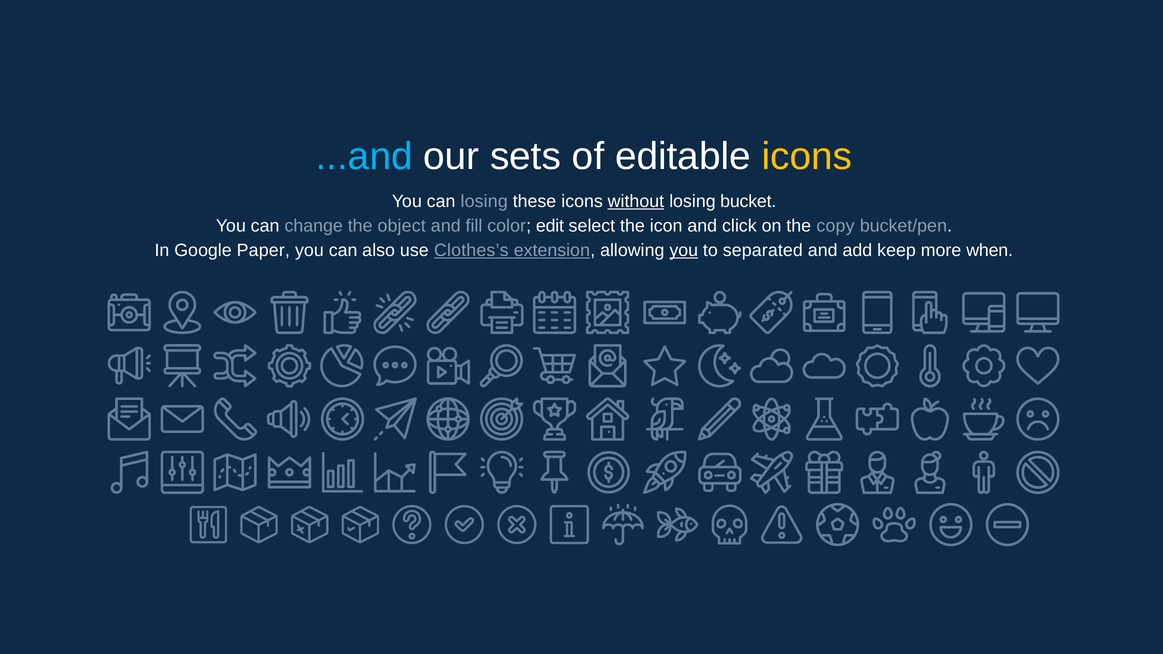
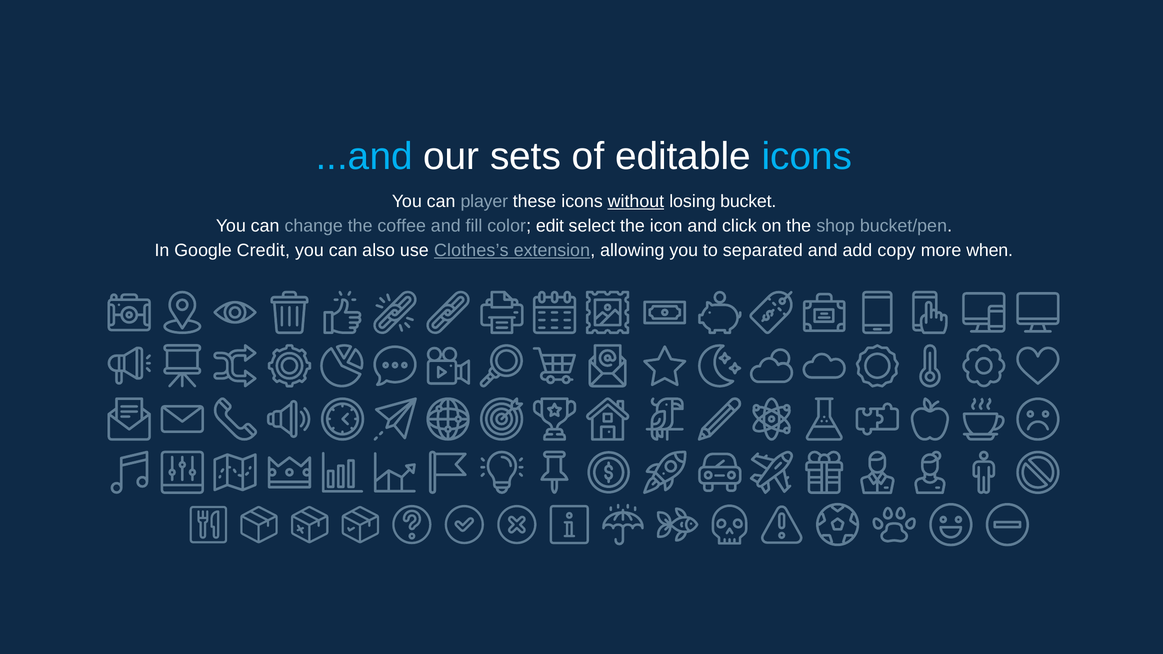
icons colour: yellow -> light blue (807, 156)
can losing: losing -> player (484, 202)
object: object -> coffee (402, 226)
copy: copy -> shop (836, 226)
Paper: Paper -> Credit (263, 251)
you underline: present -> none (684, 251)
keep: keep -> copy (896, 251)
